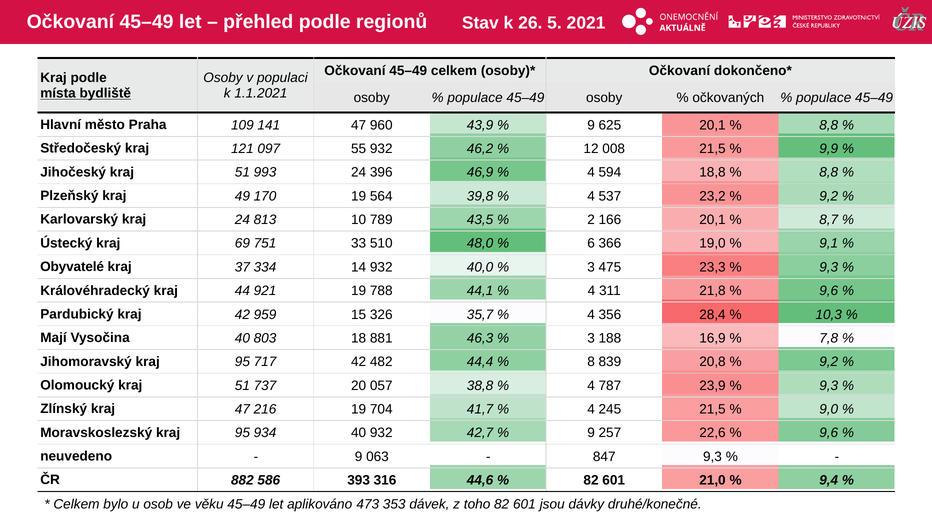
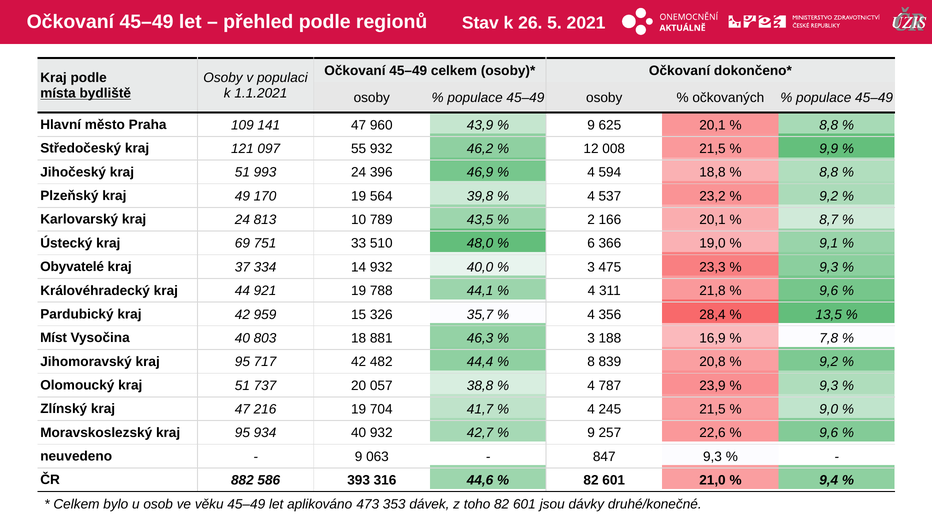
10,3: 10,3 -> 13,5 (829, 315)
Mají: Mají -> Míst (54, 338)
